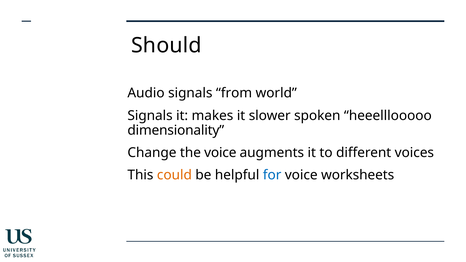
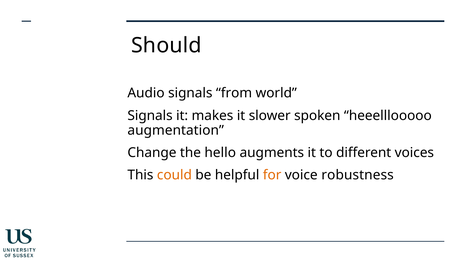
dimensionality: dimensionality -> augmentation (176, 130)
the voice: voice -> hello (220, 153)
for colour: blue -> orange (272, 175)
worksheets: worksheets -> robustness (358, 175)
